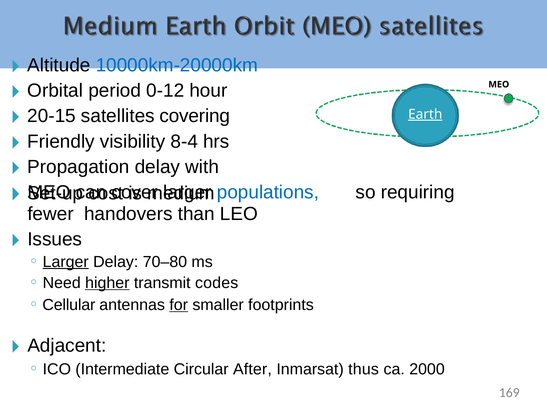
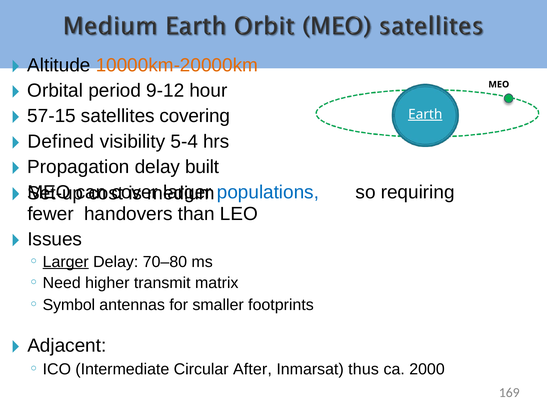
10000km-20000km colour: blue -> orange (177, 65)
0-12: 0-12 -> 9-12 (165, 91)
20-15: 20-15 -> 57-15 (52, 116)
Friendly: Friendly -> Defined (61, 142)
8-4: 8-4 -> 5-4 (184, 142)
with: with -> built (202, 167)
higher underline: present -> none (107, 283)
codes: codes -> matrix (217, 283)
Cellular: Cellular -> Symbol (69, 305)
for underline: present -> none (179, 305)
